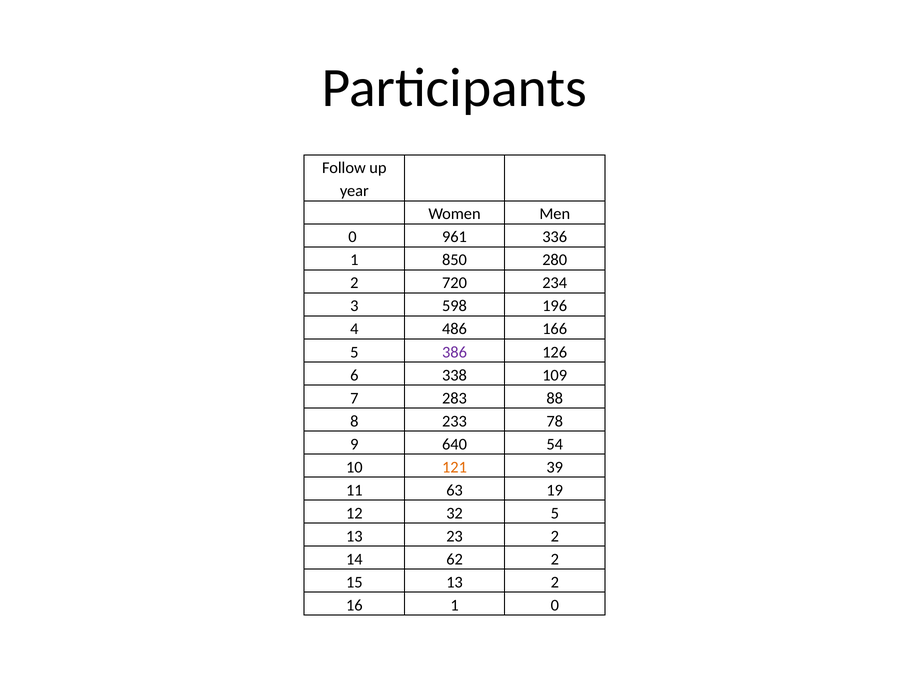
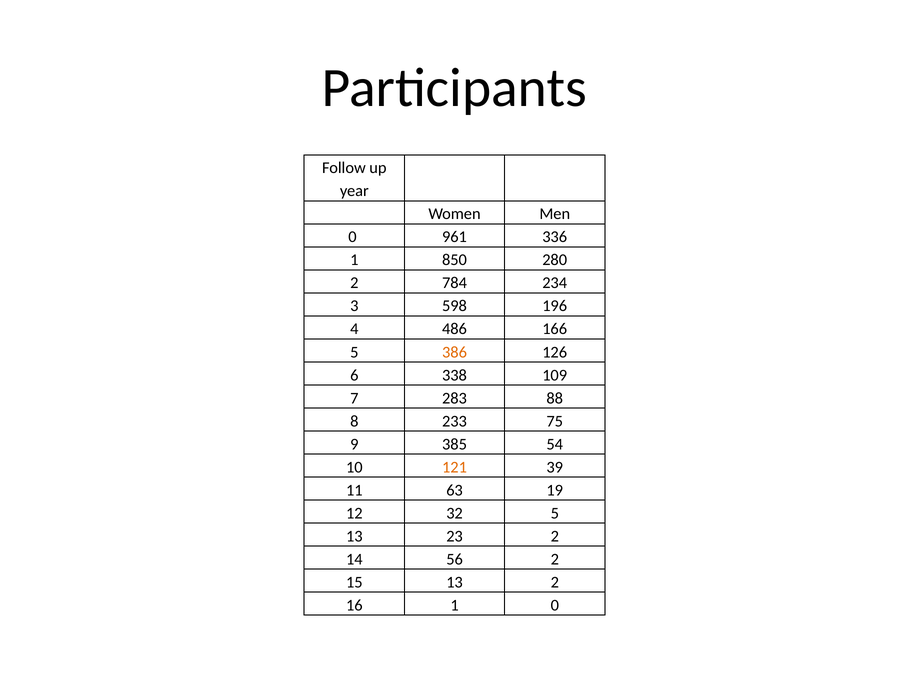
720: 720 -> 784 (455, 283)
386 colour: purple -> orange (455, 352)
78: 78 -> 75 (555, 421)
640: 640 -> 385 (455, 444)
62: 62 -> 56 (455, 559)
